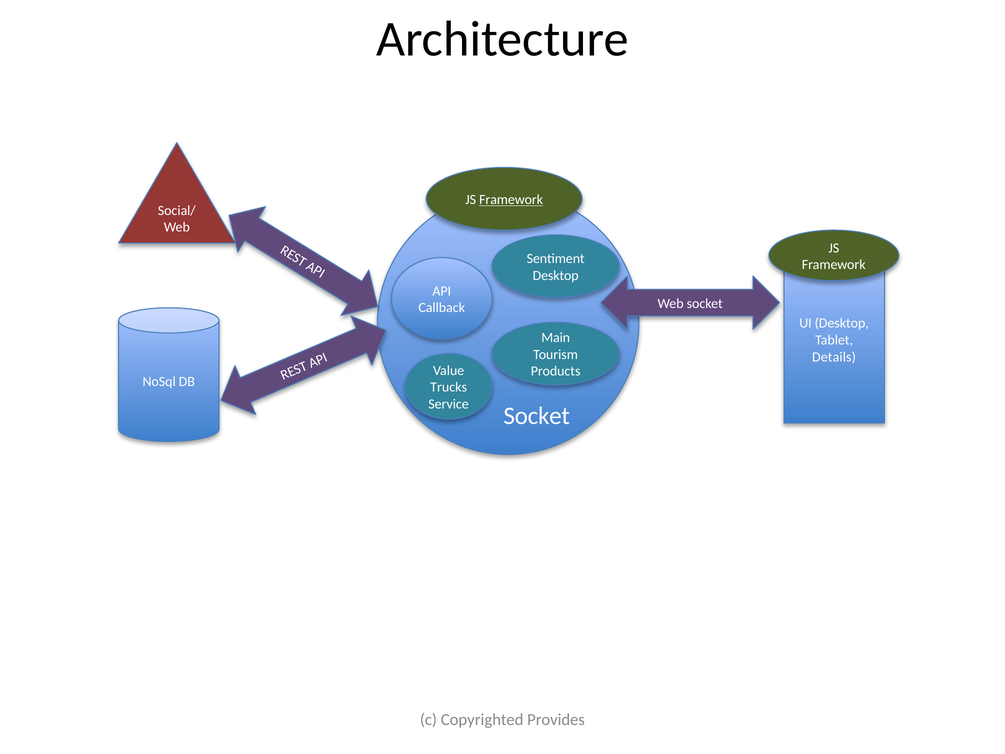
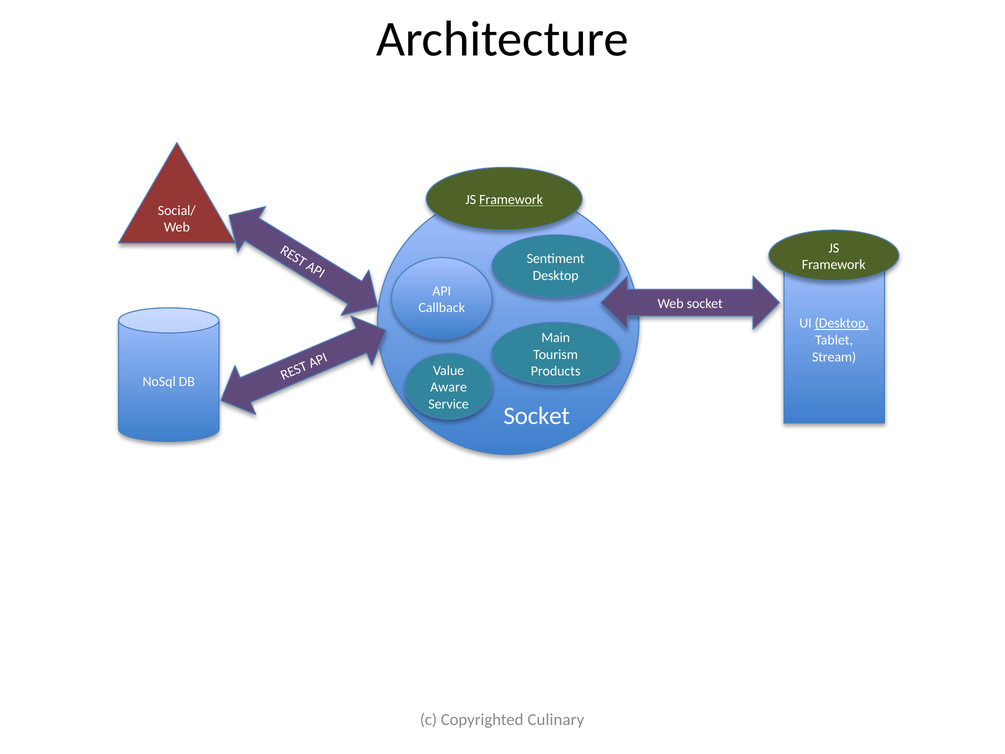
Desktop underline: none -> present (842, 323)
Details: Details -> Stream (834, 357)
Trucks: Trucks -> Aware (449, 387)
Provides: Provides -> Culinary (556, 720)
